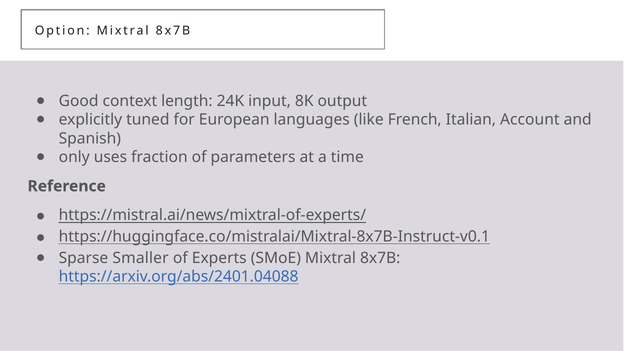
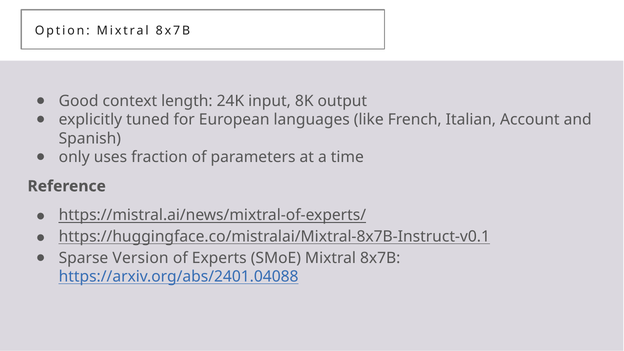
Smaller: Smaller -> Version (141, 258)
